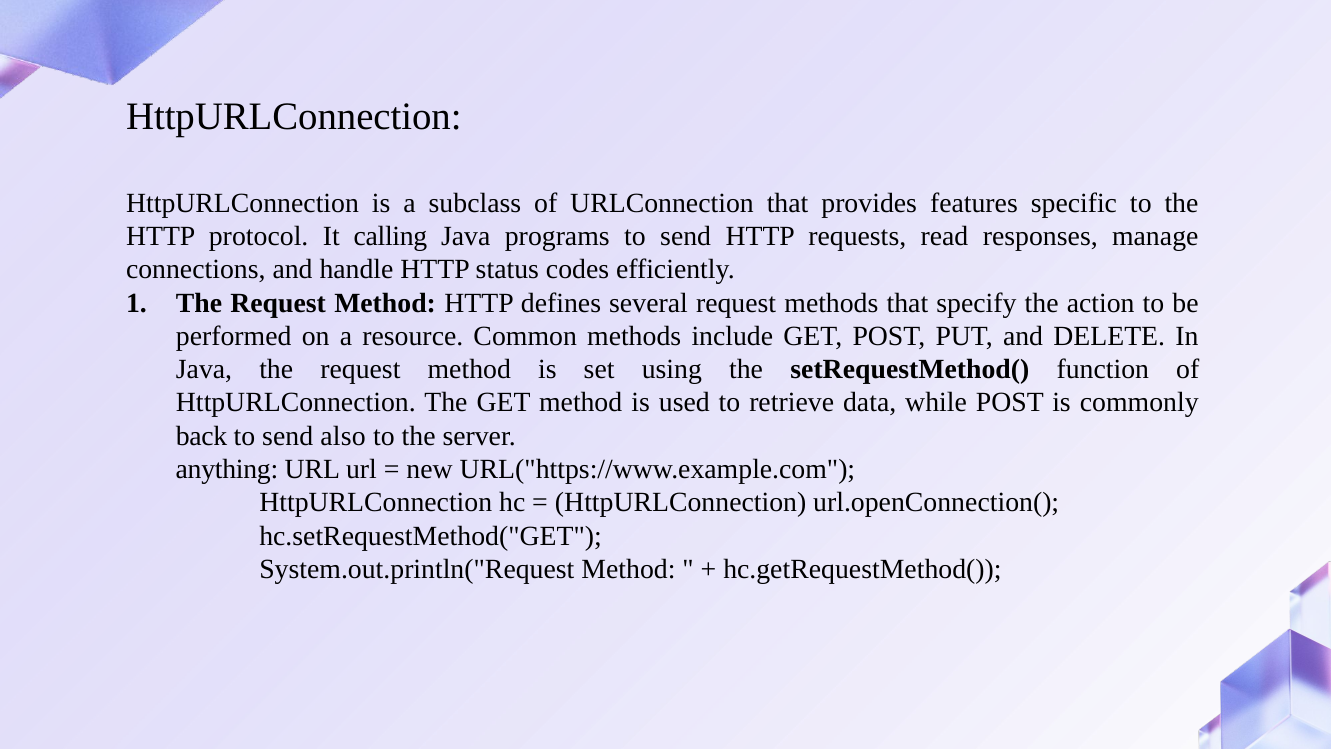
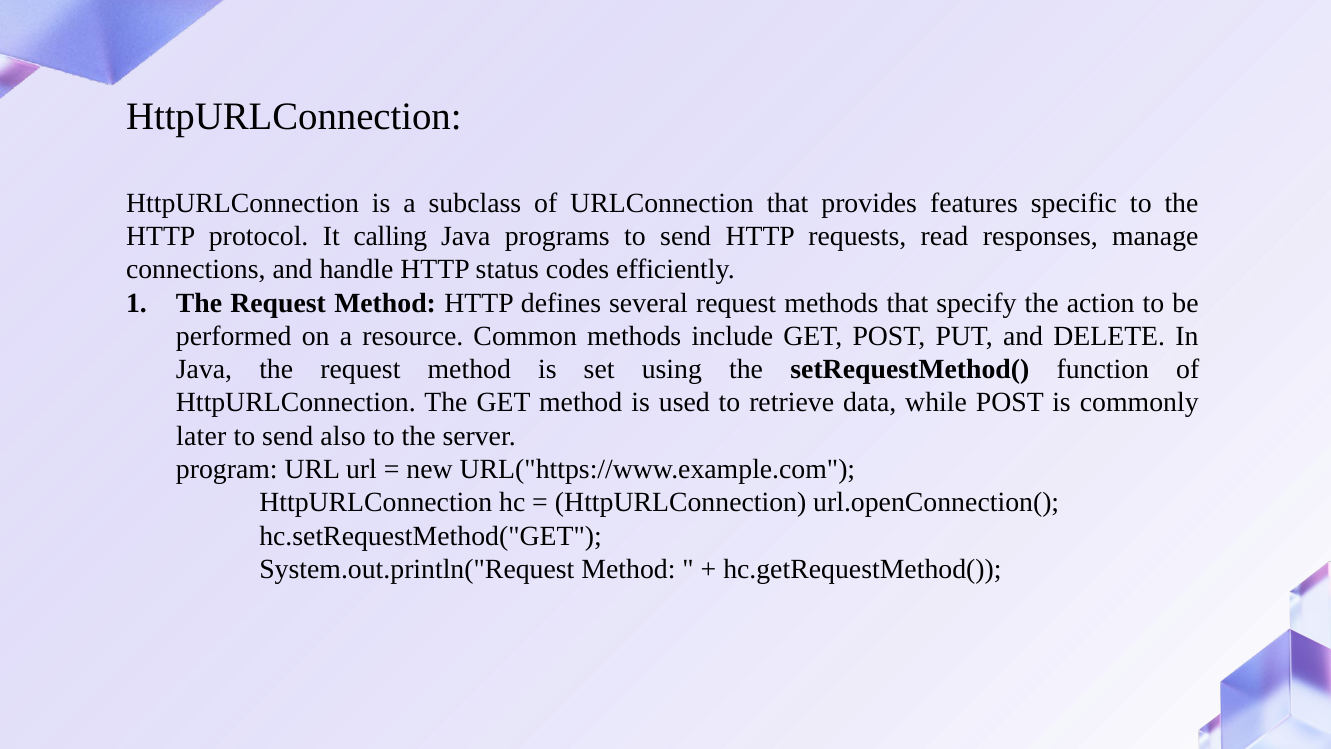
back: back -> later (201, 436)
anything: anything -> program (227, 469)
